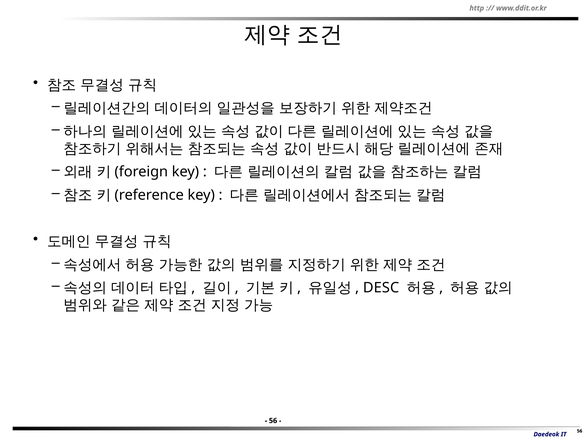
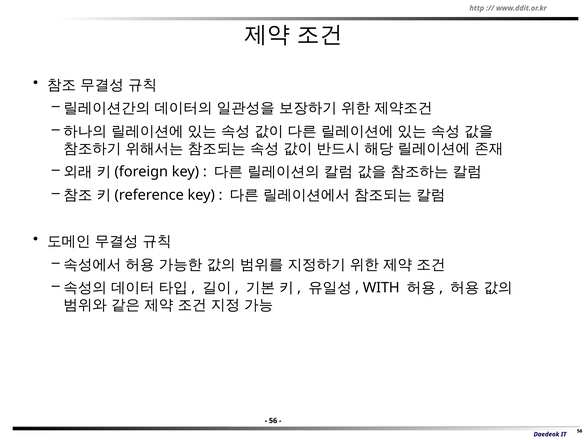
DESC: DESC -> WITH (381, 288)
